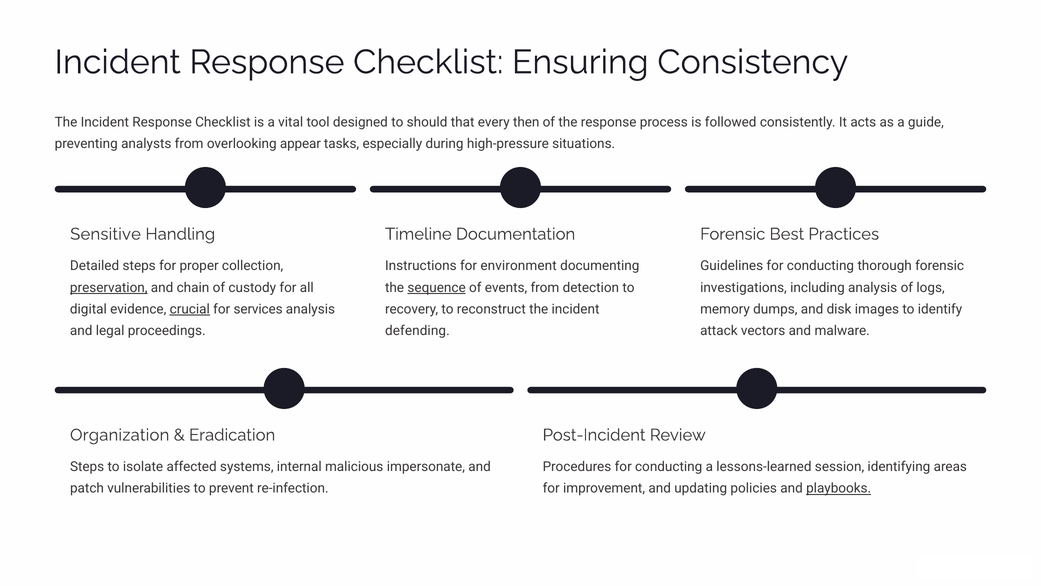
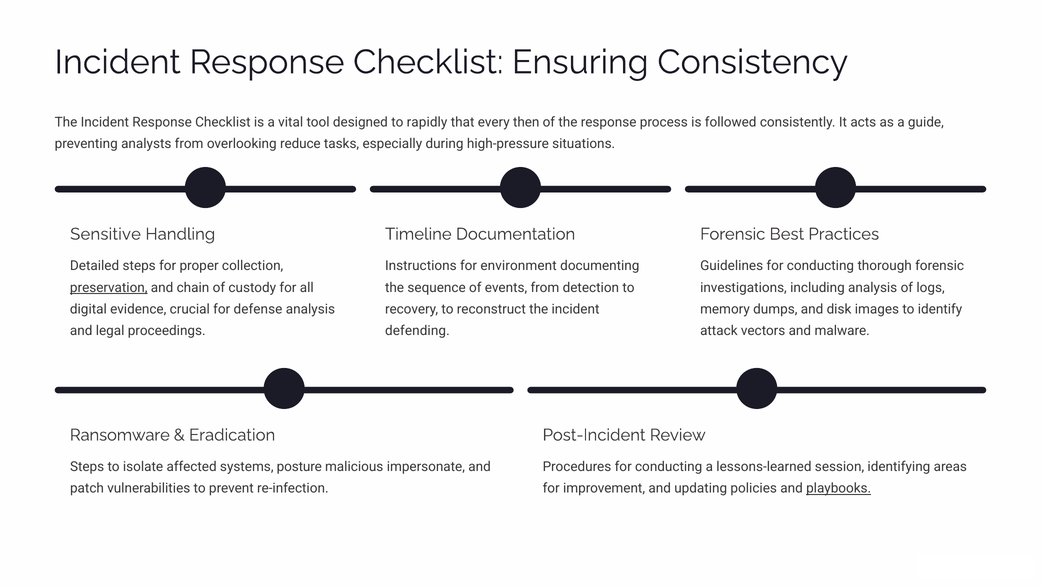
should: should -> rapidly (427, 122)
appear: appear -> reduce (300, 144)
sequence underline: present -> none (437, 287)
crucial underline: present -> none (190, 309)
services: services -> defense (258, 309)
Organization: Organization -> Ransomware (120, 435)
internal: internal -> posture (299, 466)
